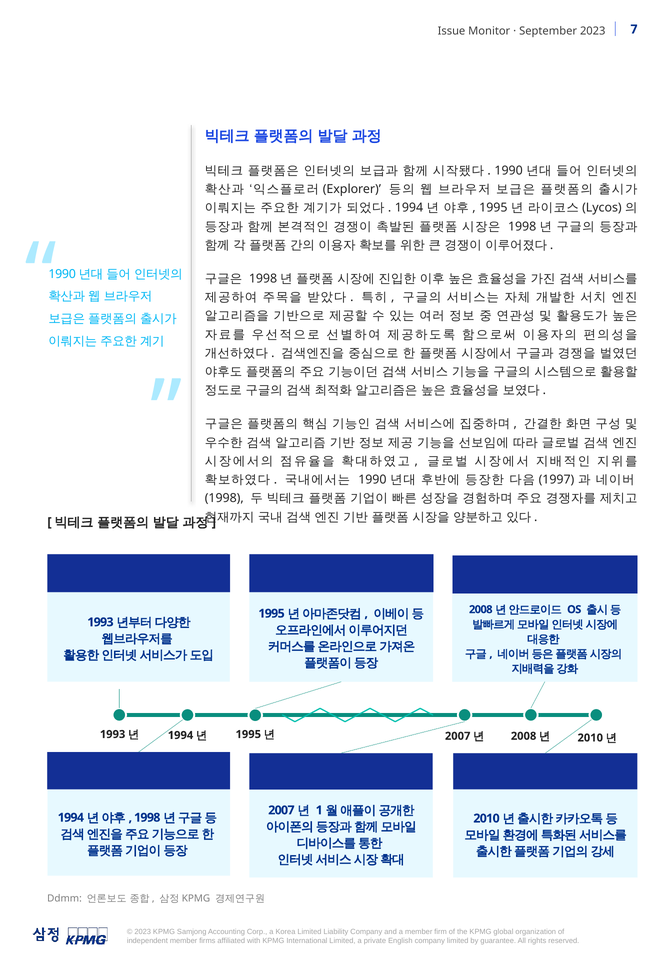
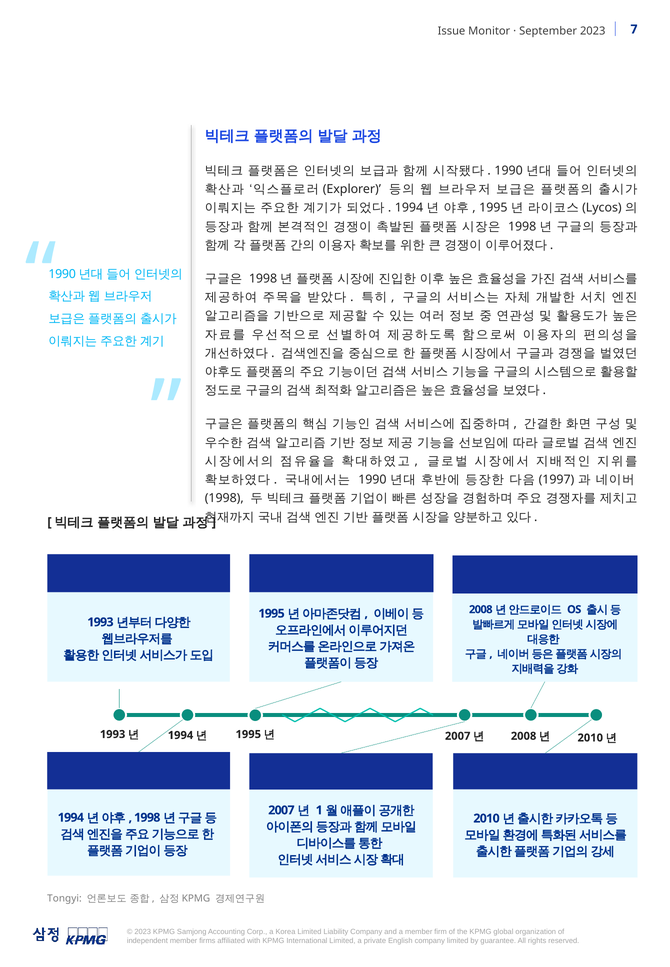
Ddmm: Ddmm -> Tongyi (64, 899)
